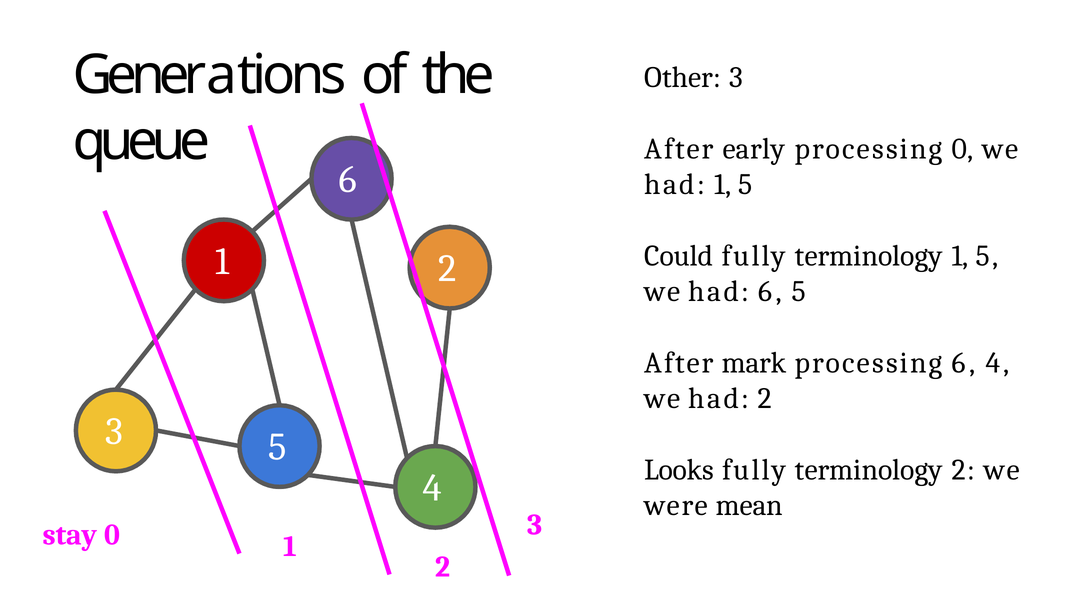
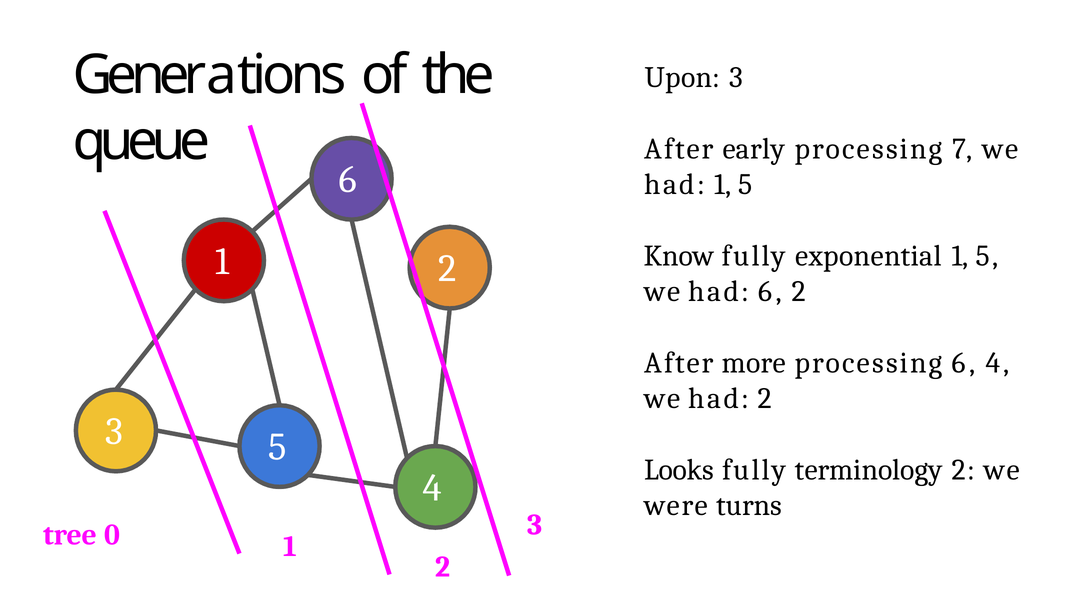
Other: Other -> Upon (682, 77)
processing 0: 0 -> 7 (962, 149)
Could: Could -> Know (679, 256)
terminology: terminology -> exponential (869, 256)
6 5: 5 -> 2 (799, 291)
mark: mark -> more (754, 362)
mean: mean -> turns (749, 505)
stay: stay -> tree (70, 535)
